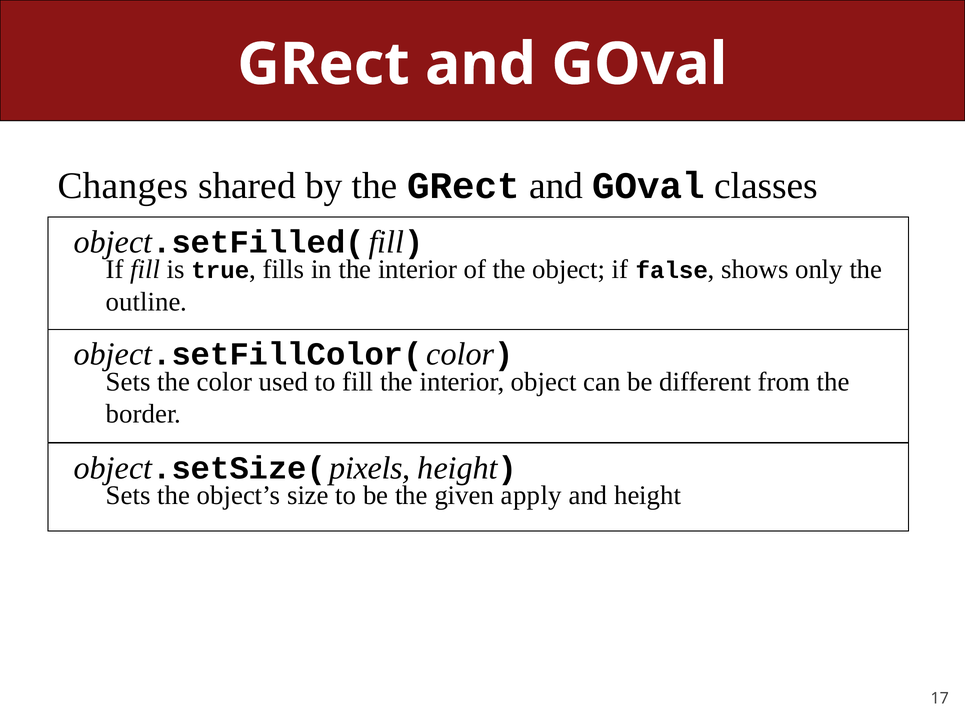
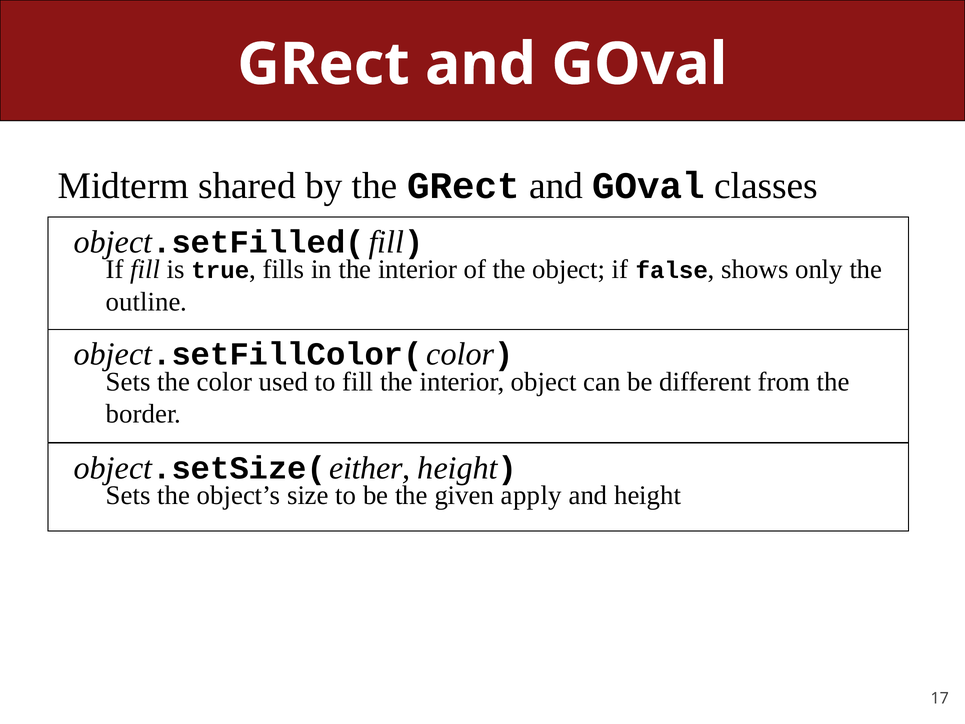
Changes: Changes -> Midterm (123, 186)
pixels: pixels -> either (370, 468)
